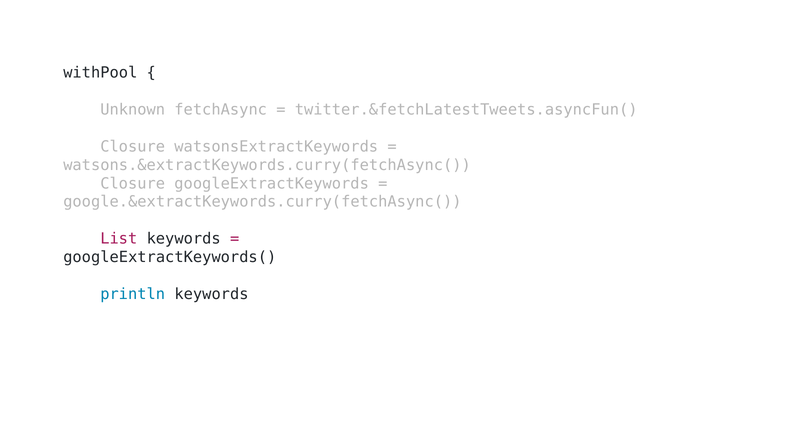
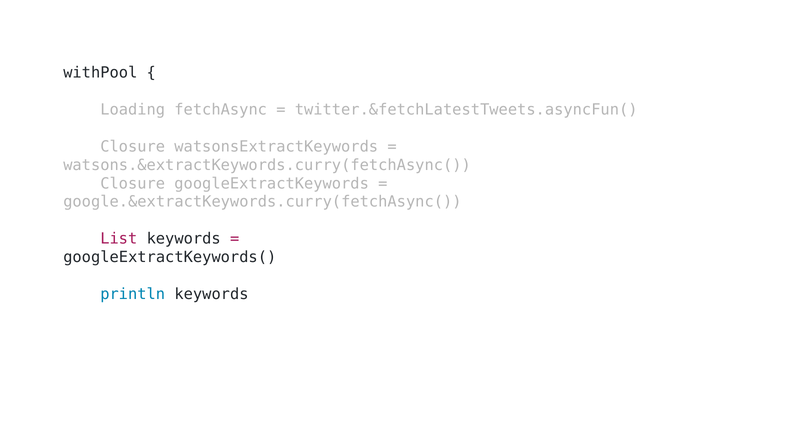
Unknown: Unknown -> Loading (133, 109)
